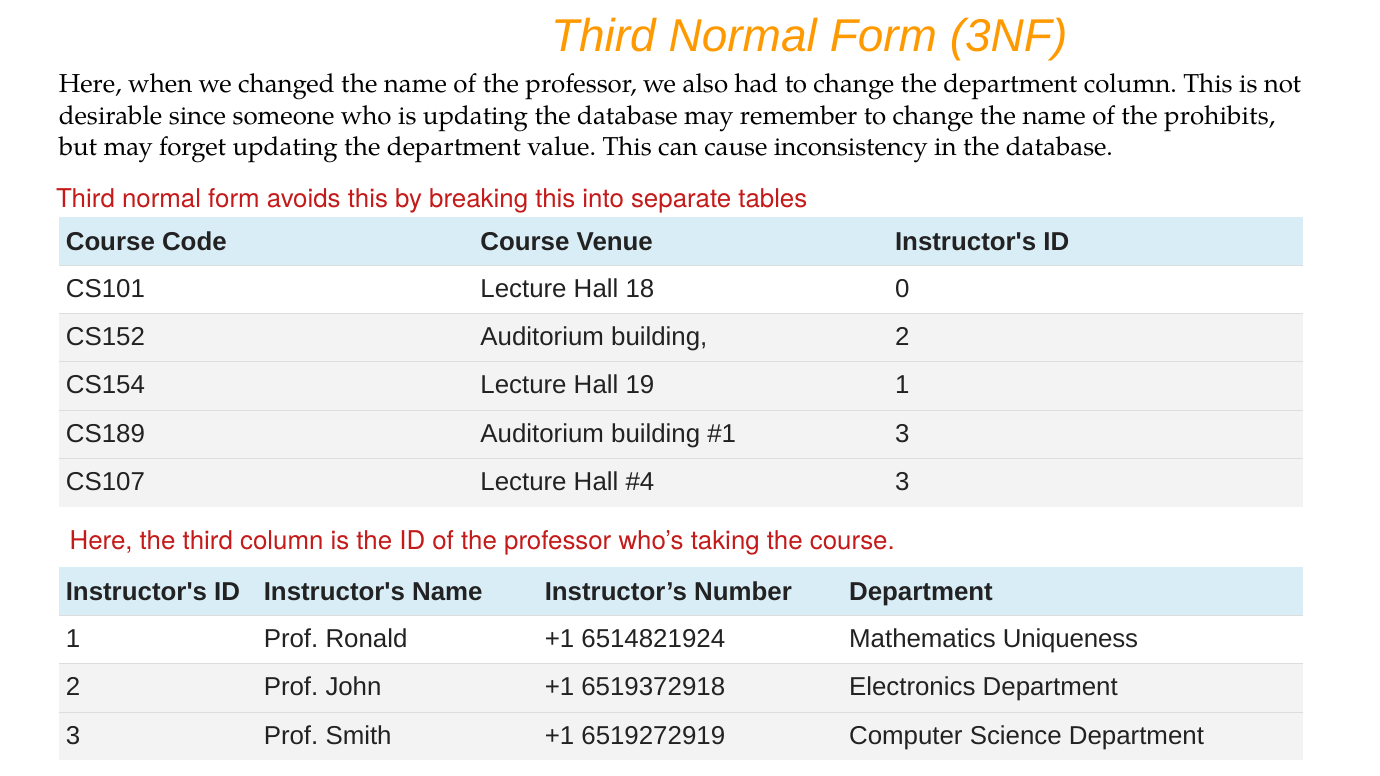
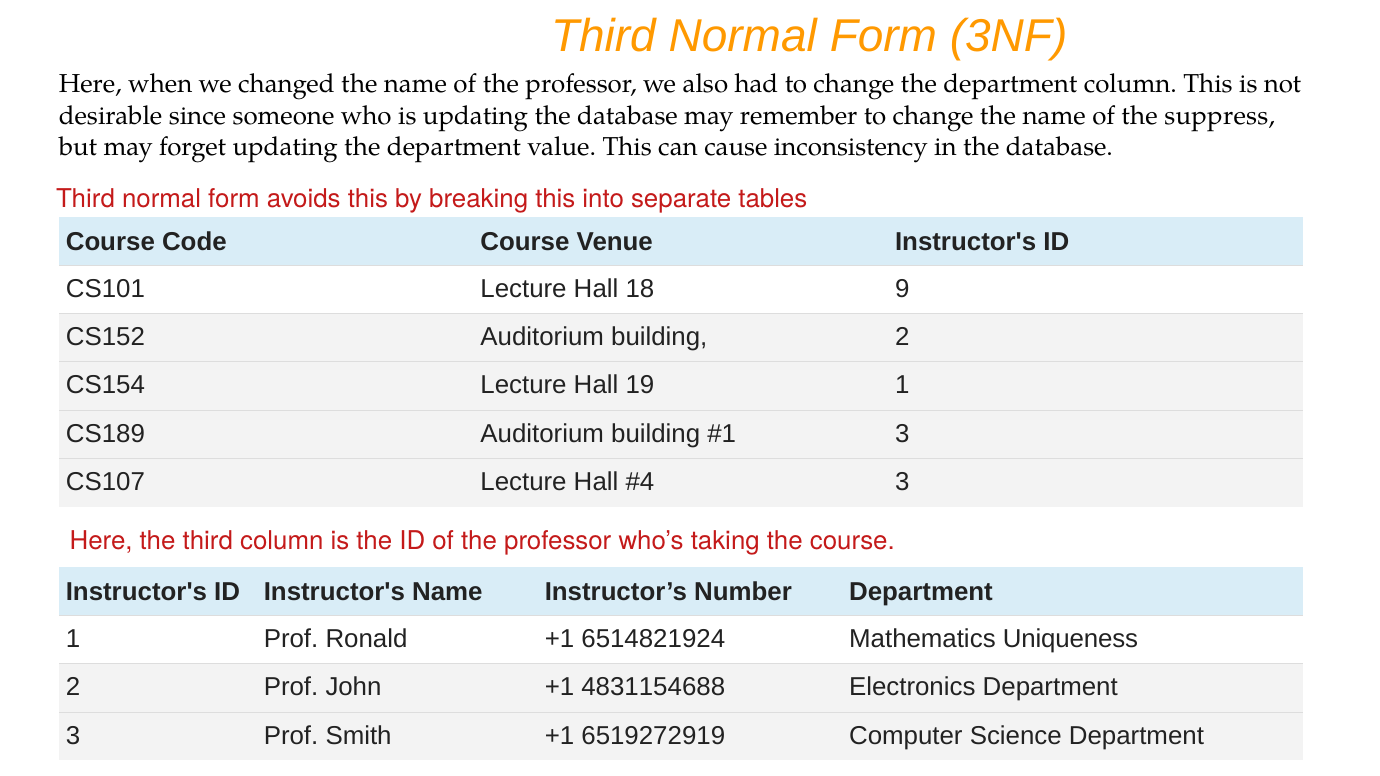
prohibits: prohibits -> suppress (1220, 116)
0: 0 -> 9 (902, 289)
6519372918: 6519372918 -> 4831154688 (653, 688)
